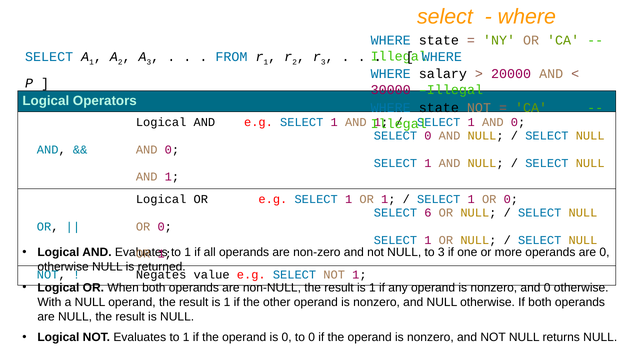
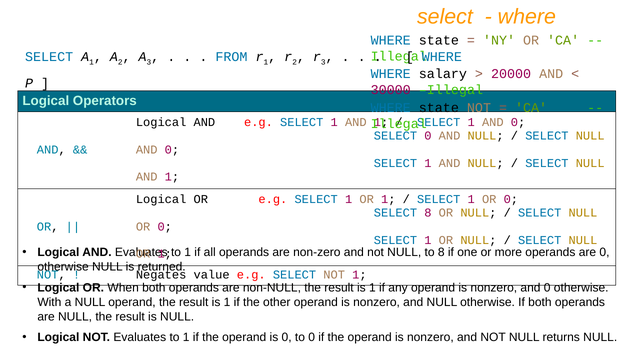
SELECT 6: 6 -> 8 (428, 213)
to 3: 3 -> 8 (441, 252)
